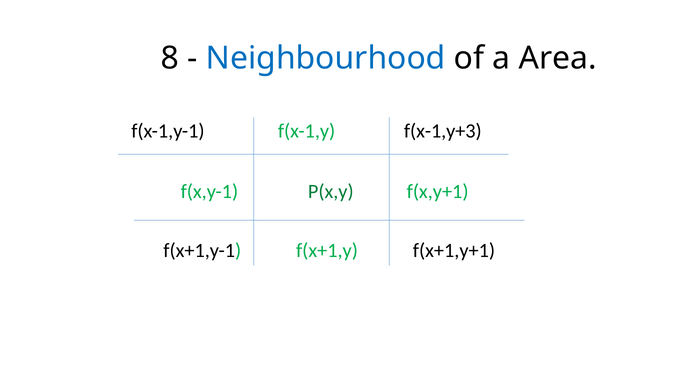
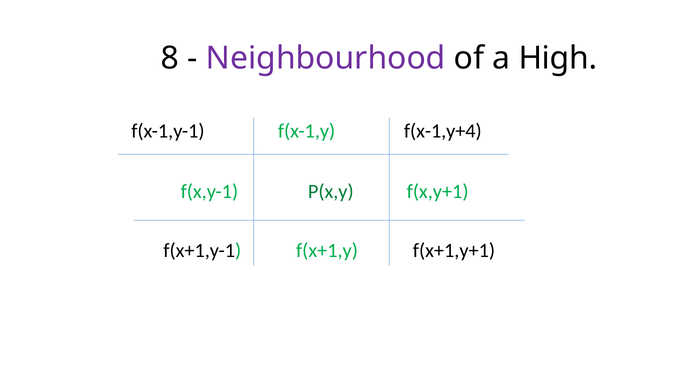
Neighbourhood colour: blue -> purple (326, 58)
Area: Area -> High (558, 58)
f(x-1,y+3: f(x-1,y+3 -> f(x-1,y+4 (443, 131)
